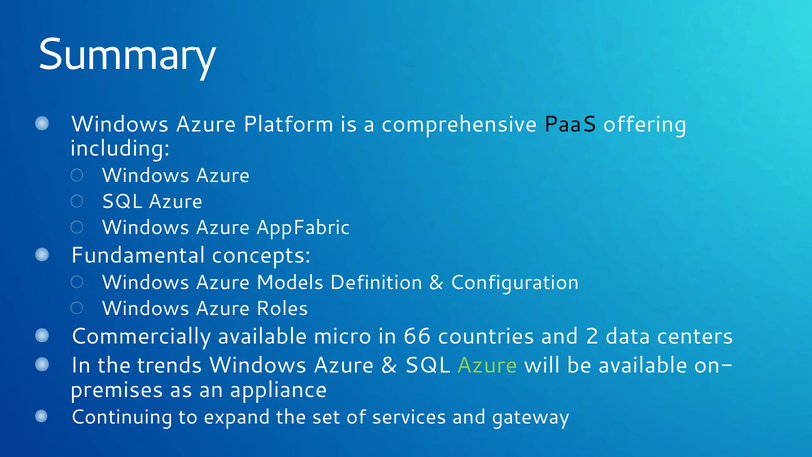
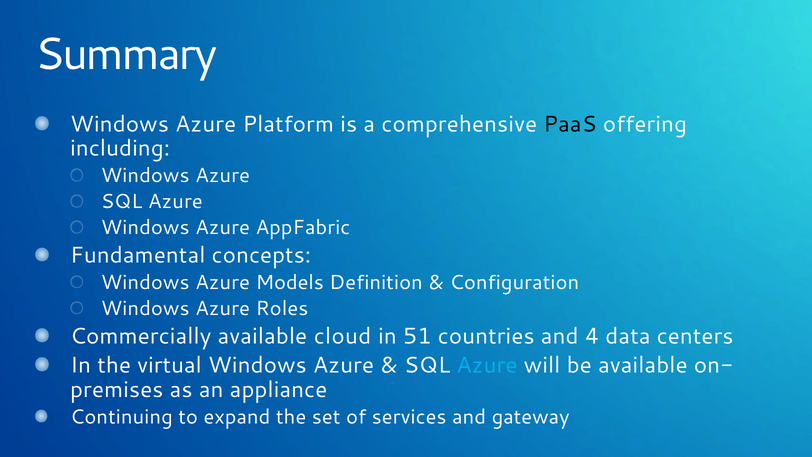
micro: micro -> cloud (343, 336)
66: 66 -> 51 (417, 336)
2: 2 -> 4 (592, 336)
trends: trends -> virtual (169, 365)
Azure colour: light green -> light blue (487, 365)
